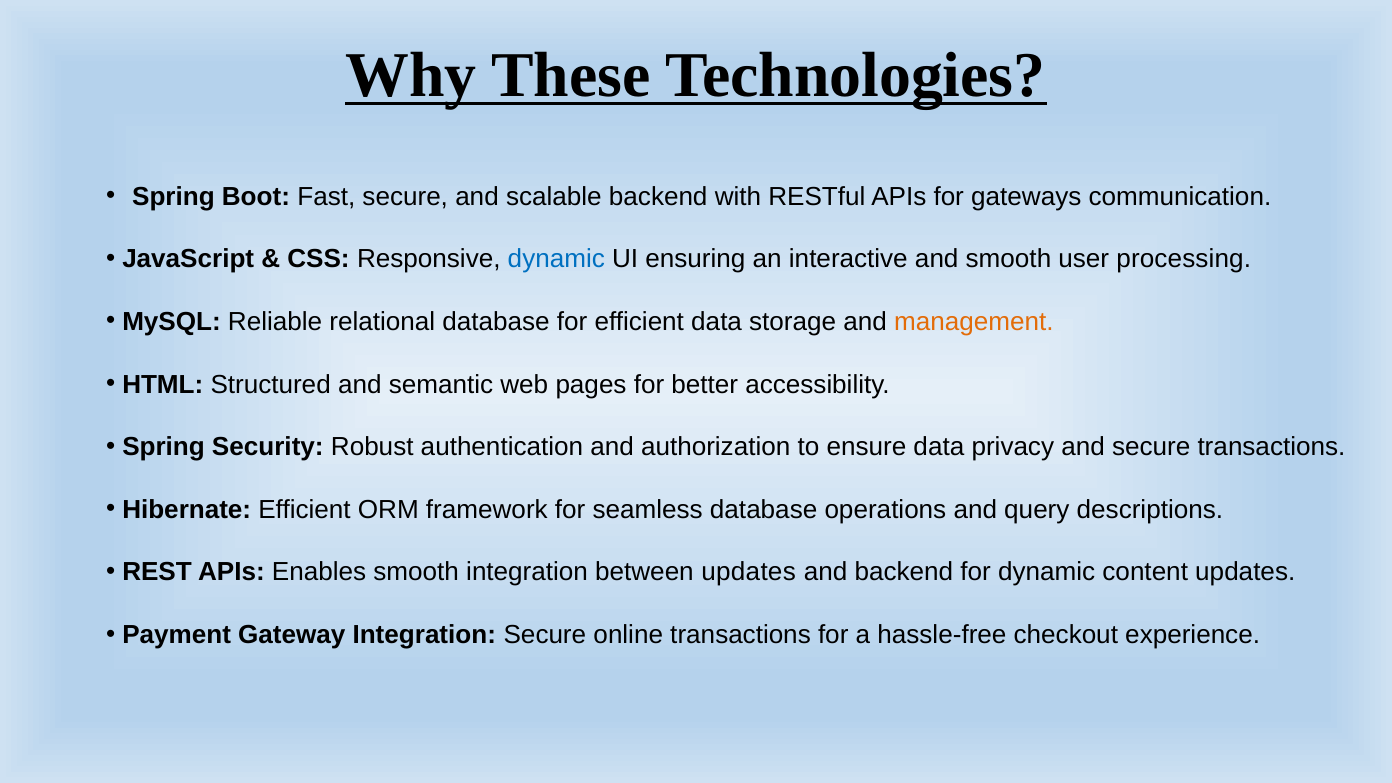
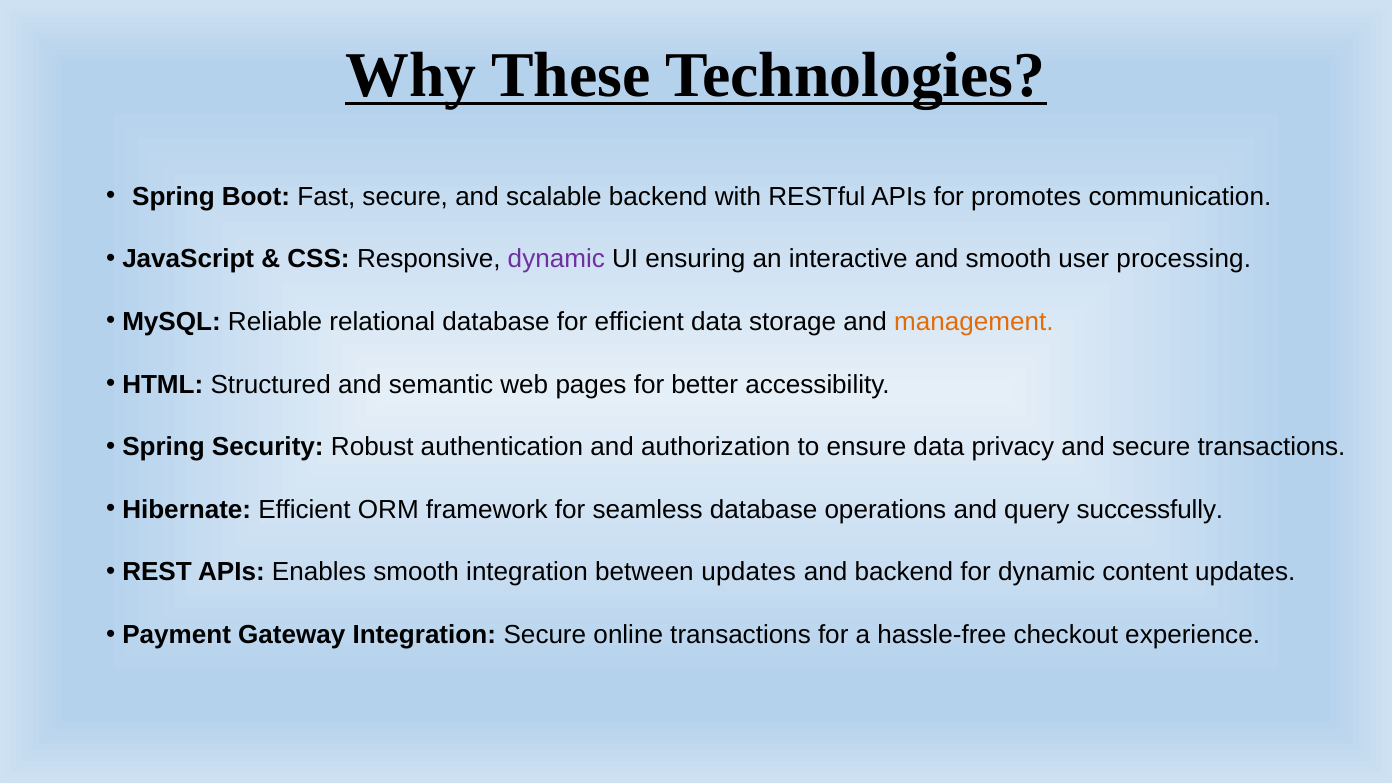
gateways: gateways -> promotes (1026, 196)
dynamic colour: blue -> purple (556, 259)
descriptions: descriptions -> successfully (1150, 510)
